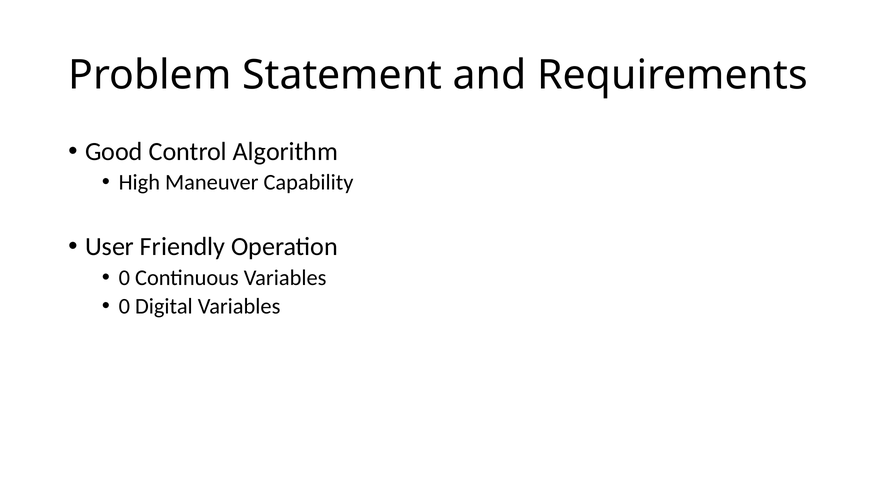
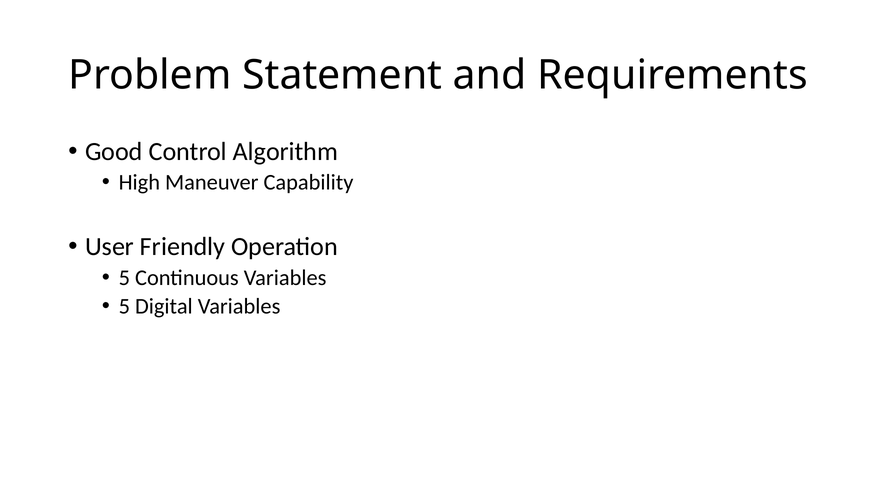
0: 0 -> 5 (124, 278)
0: 0 -> 5 (124, 306)
